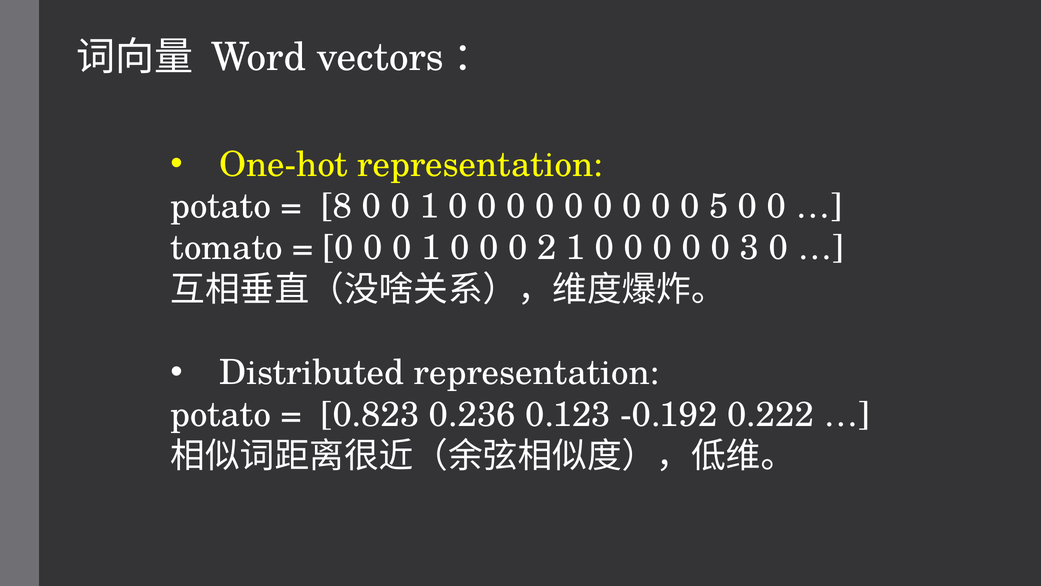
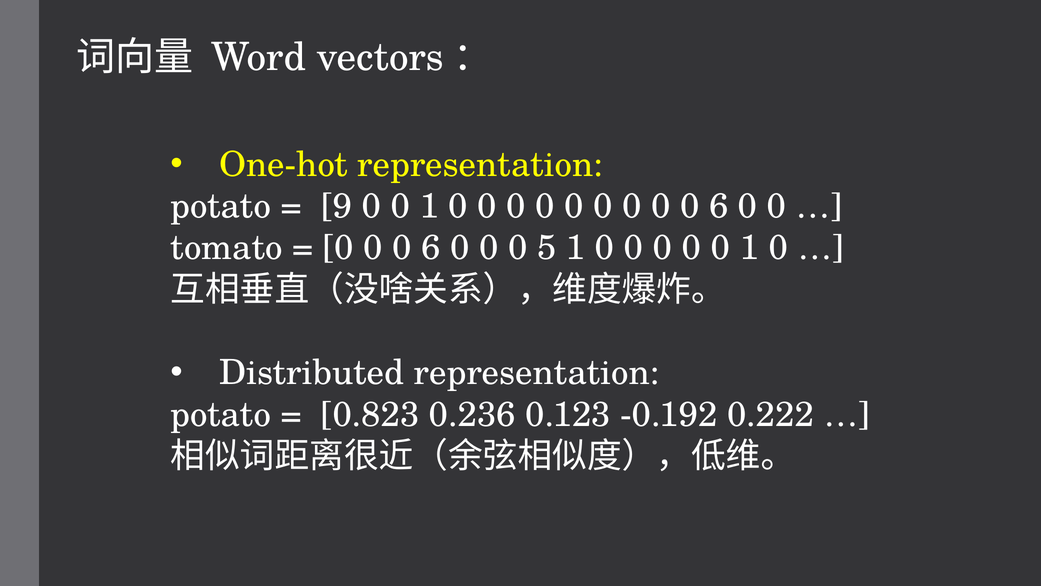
8: 8 -> 9 (337, 206)
5: 5 -> 6 (719, 206)
1: 1 -> 6 (431, 248)
2: 2 -> 5 (547, 248)
0 0 0 3: 3 -> 1 (749, 248)
